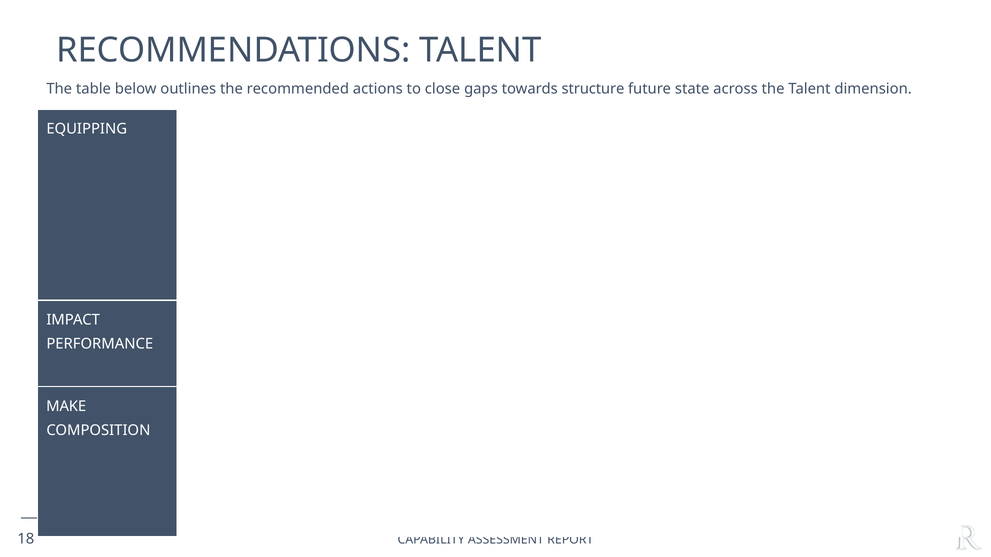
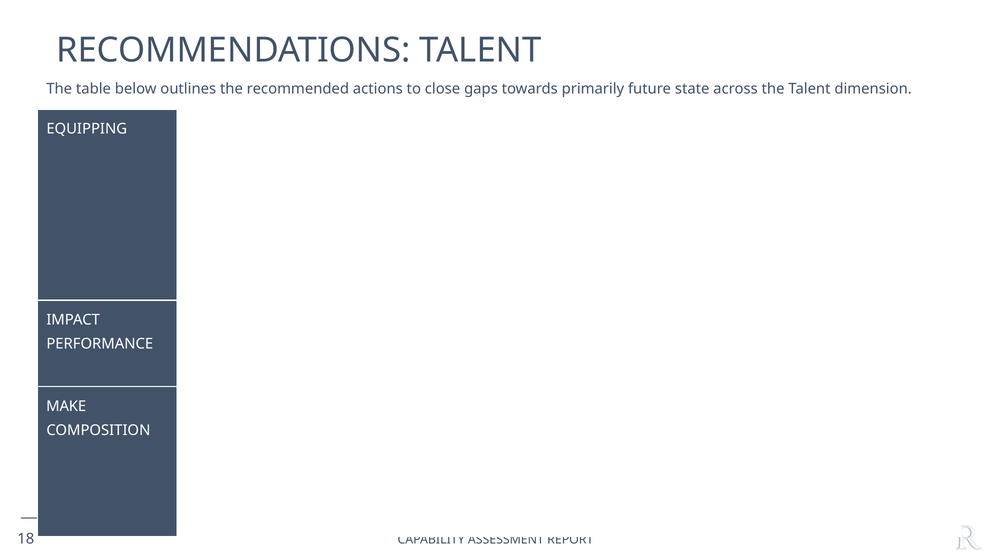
structure: structure -> primarily (593, 89)
